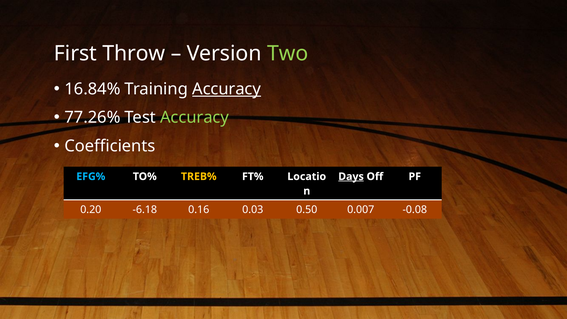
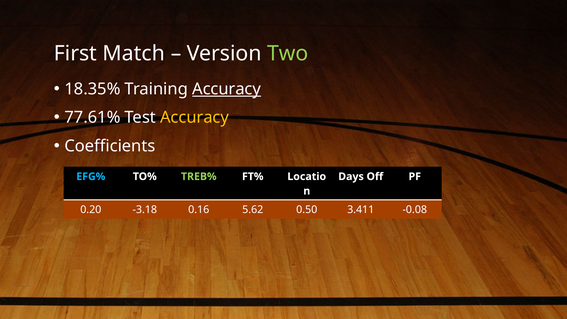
Throw: Throw -> Match (134, 54)
16.84%: 16.84% -> 18.35% (92, 89)
77.26%: 77.26% -> 77.61% (92, 117)
Accuracy colour: light green -> yellow (195, 117)
TREB% colour: yellow -> light green (199, 177)
Days underline: present -> none (351, 177)
-6.18: -6.18 -> -3.18 (145, 210)
0.03: 0.03 -> 5.62 (253, 210)
0.007: 0.007 -> 3.411 (361, 210)
